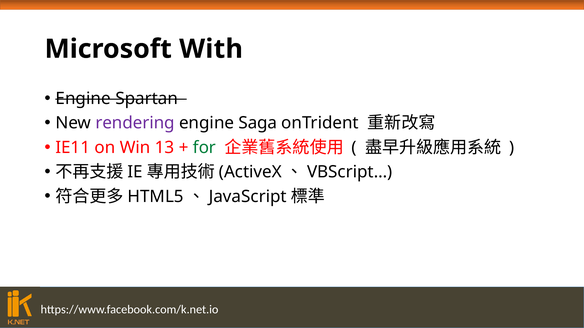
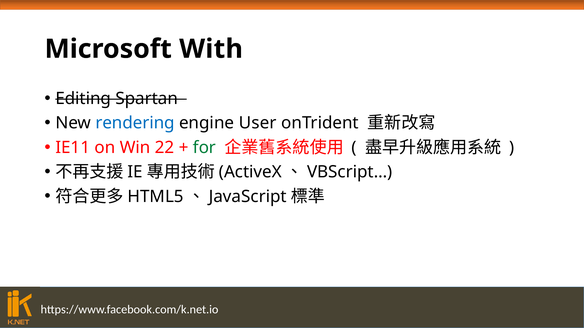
Engine: Engine -> Editing (83, 99)
rendering colour: purple -> blue (135, 123)
Saga: Saga -> User (258, 123)
13: 13 -> 22 (165, 148)
